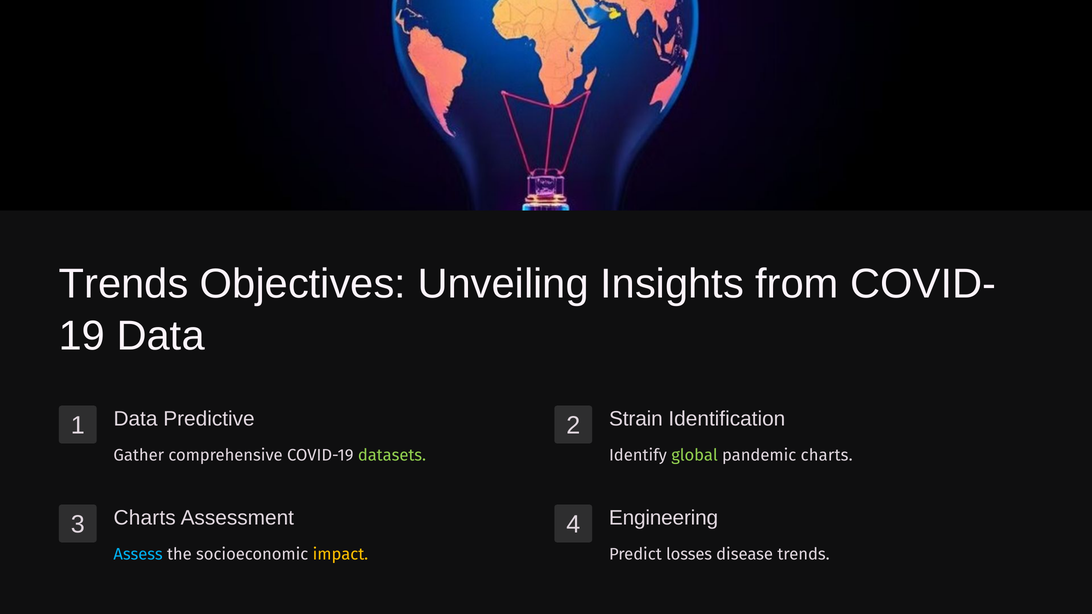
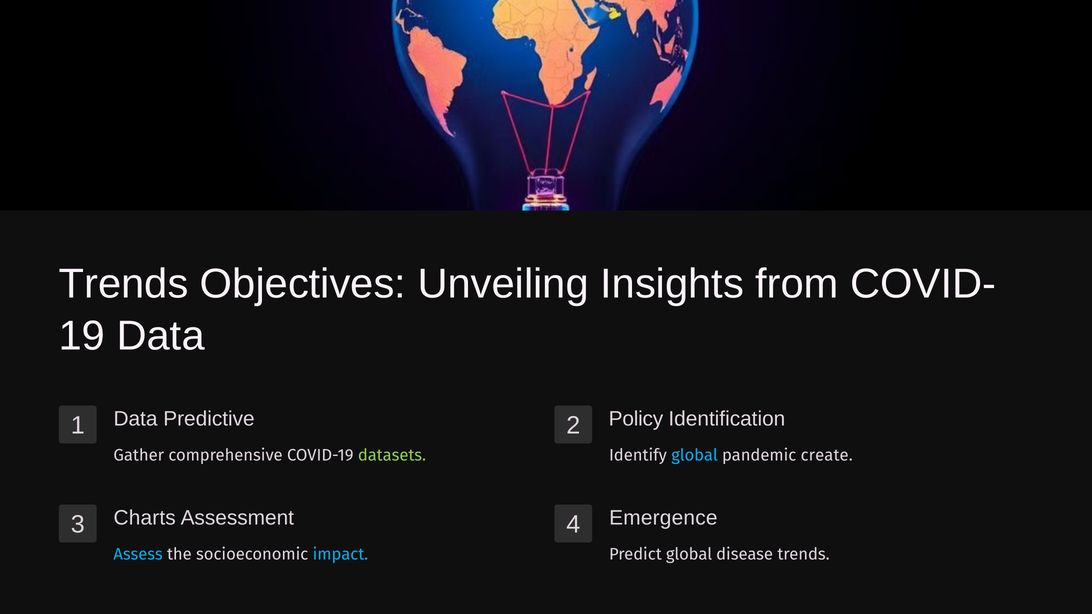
Strain: Strain -> Policy (636, 419)
global colour: light green -> light blue (695, 456)
pandemic charts: charts -> create (827, 456)
Engineering: Engineering -> Emergence (663, 518)
impact colour: yellow -> light blue (340, 555)
Predict losses: losses -> global (689, 555)
